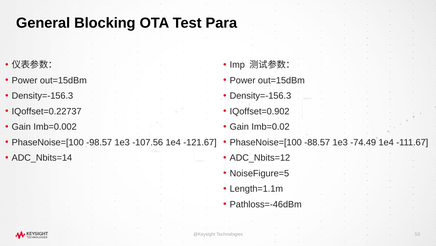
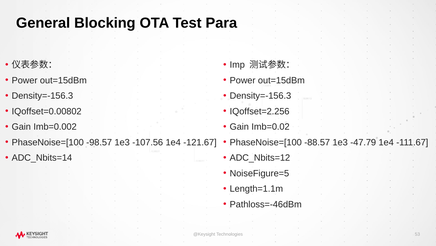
IQoffset=0.902: IQoffset=0.902 -> IQoffset=2.256 (260, 111)
IQoffset=0.22737: IQoffset=0.22737 -> IQoffset=0.00802 (47, 111)
-74.49: -74.49 -> -47.79 (363, 142)
